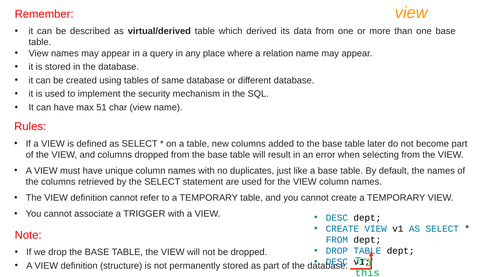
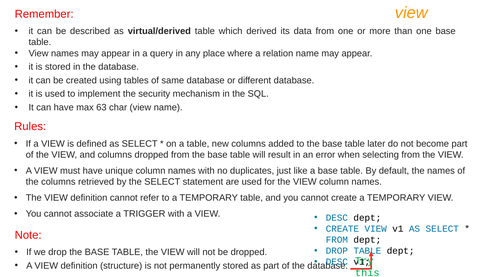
51: 51 -> 63 (101, 108)
